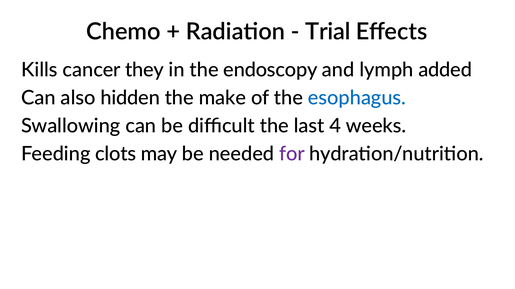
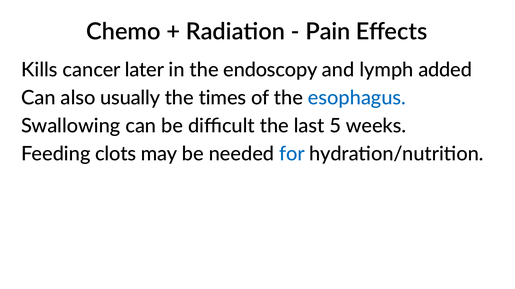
Trial: Trial -> Pain (328, 32)
they: they -> later (144, 70)
hidden: hidden -> usually (130, 98)
make: make -> times (222, 98)
4: 4 -> 5 (335, 126)
for colour: purple -> blue (292, 154)
